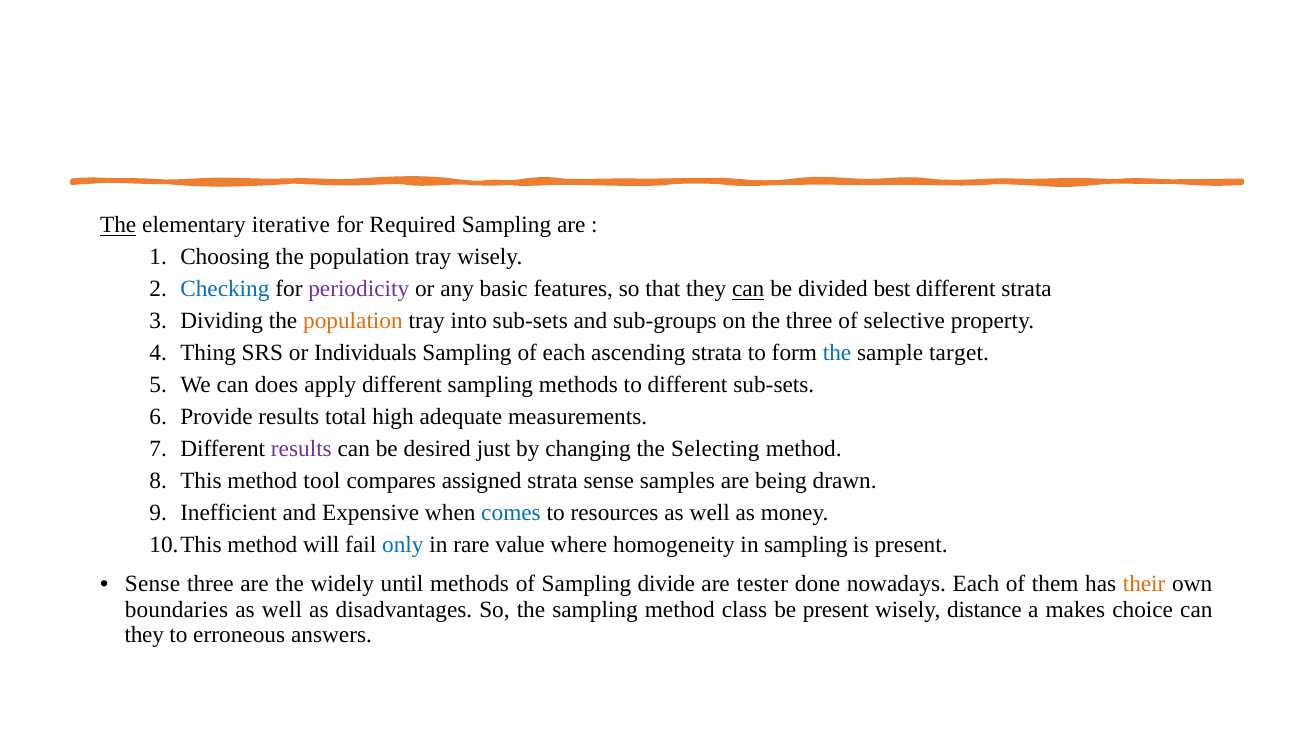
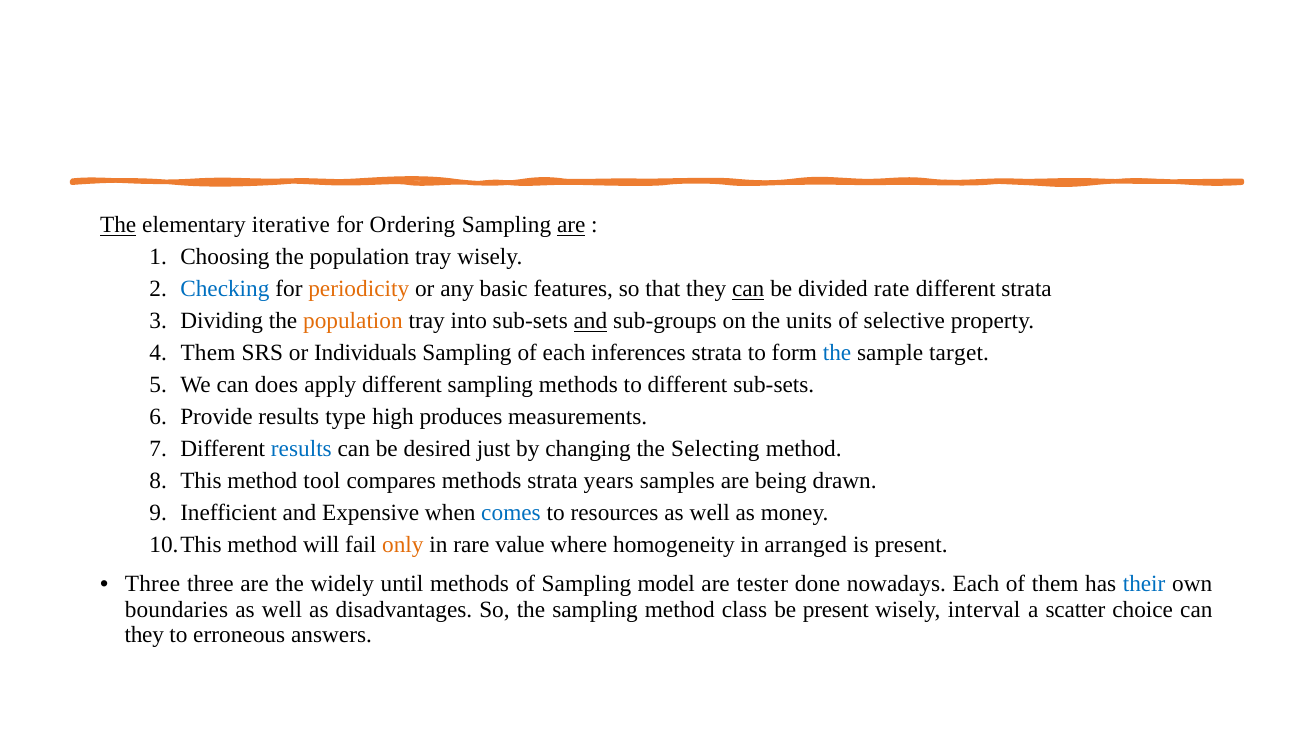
Required: Required -> Ordering (413, 225)
are underline: none -> present (571, 225)
periodicity colour: purple -> orange (359, 289)
best: best -> rate (892, 289)
and underline: none -> present (590, 321)
the three: three -> units (809, 321)
Thing: Thing -> Them (208, 353)
ascending: ascending -> inferences (638, 353)
total: total -> type (346, 417)
adequate: adequate -> produces (461, 417)
results colour: purple -> blue (301, 449)
compares assigned: assigned -> methods (482, 481)
strata sense: sense -> years (609, 481)
only colour: blue -> orange (403, 545)
in sampling: sampling -> arranged (806, 545)
Sense: Sense -> Three (152, 584)
divide: divide -> model (666, 584)
their colour: orange -> blue (1144, 584)
distance: distance -> interval (984, 609)
makes: makes -> scatter (1075, 609)
